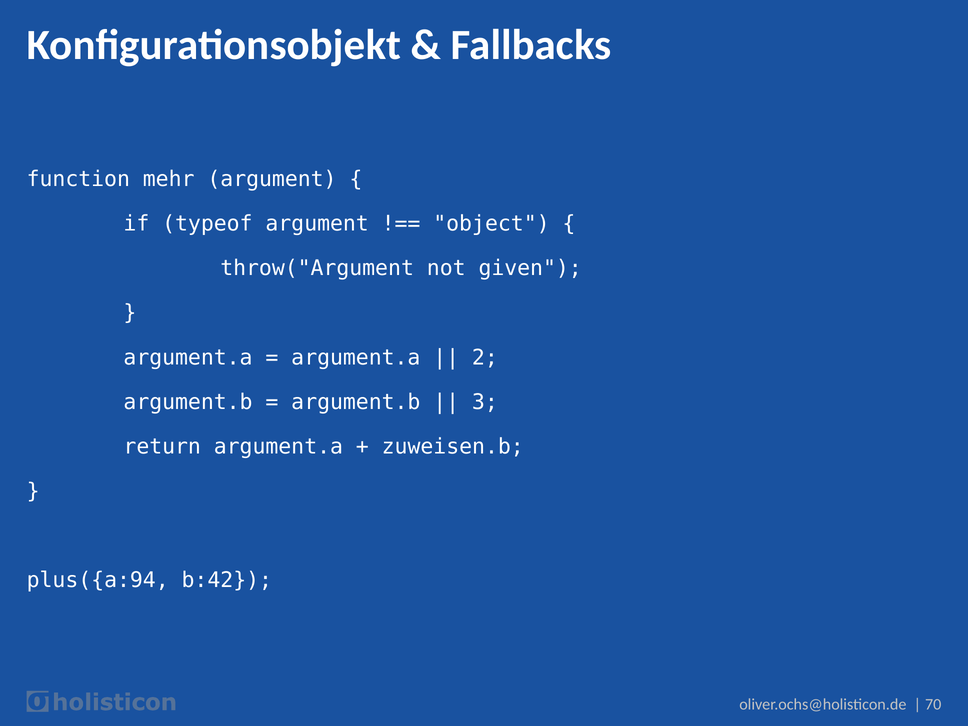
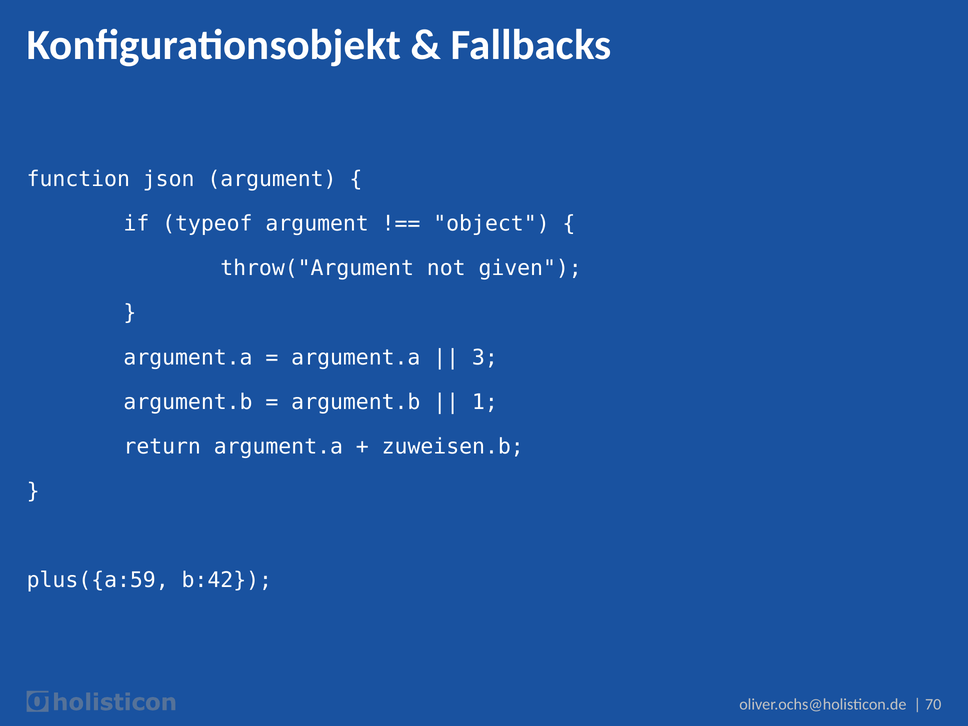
mehr: mehr -> json (169, 179)
2: 2 -> 3 (485, 357)
3: 3 -> 1 (485, 402)
plus({a:94: plus({a:94 -> plus({a:59 (98, 580)
